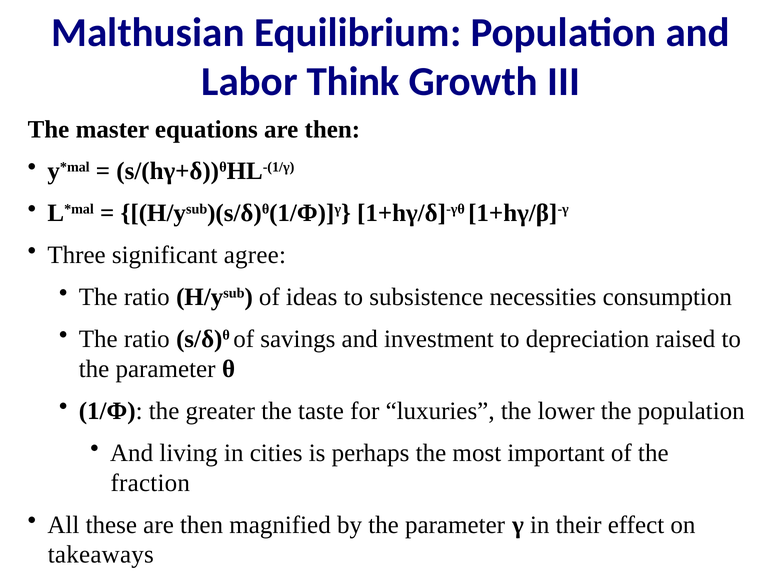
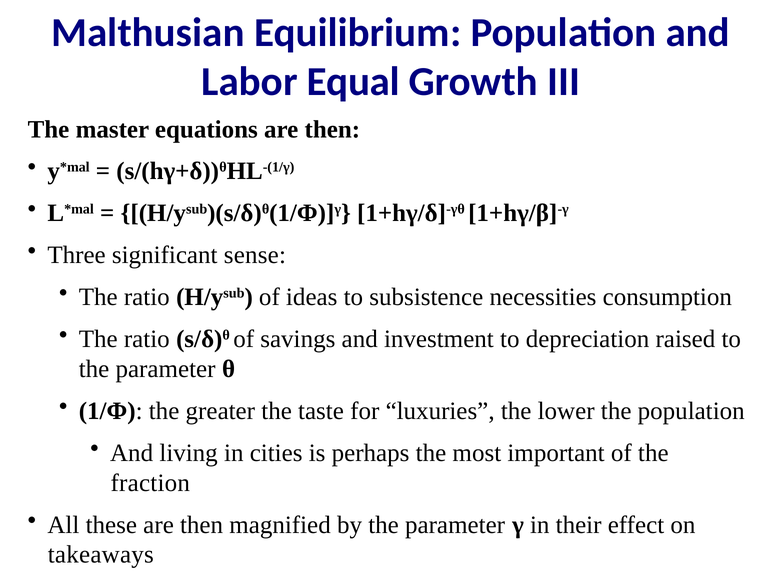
Think: Think -> Equal (353, 82)
agree: agree -> sense (255, 255)
